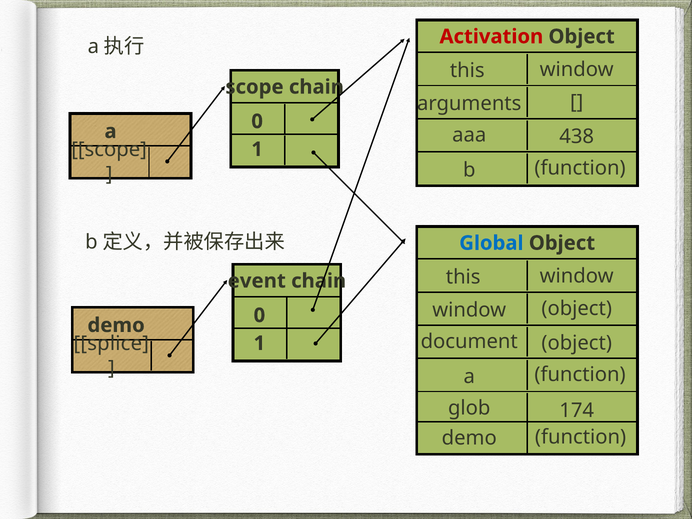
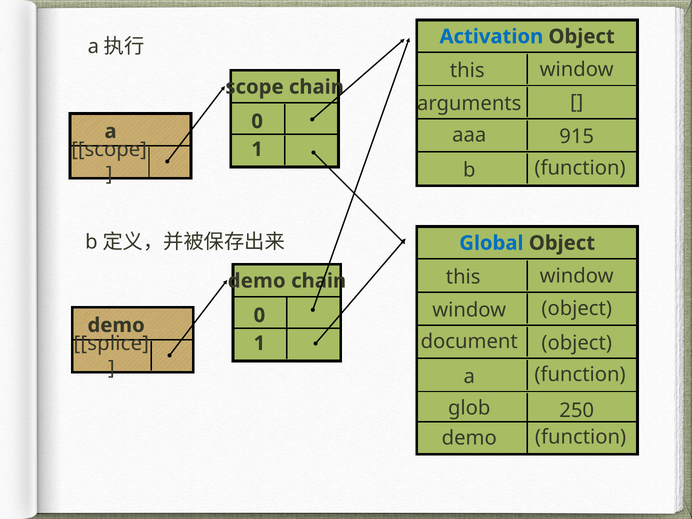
Activation colour: red -> blue (491, 37)
438: 438 -> 915 (577, 136)
event: event -> demo (257, 281)
174: 174 -> 250 (577, 411)
